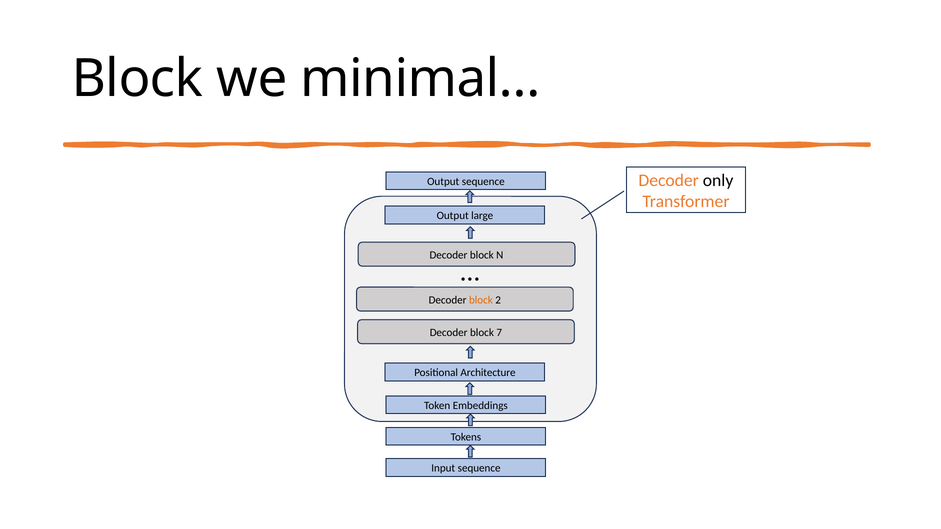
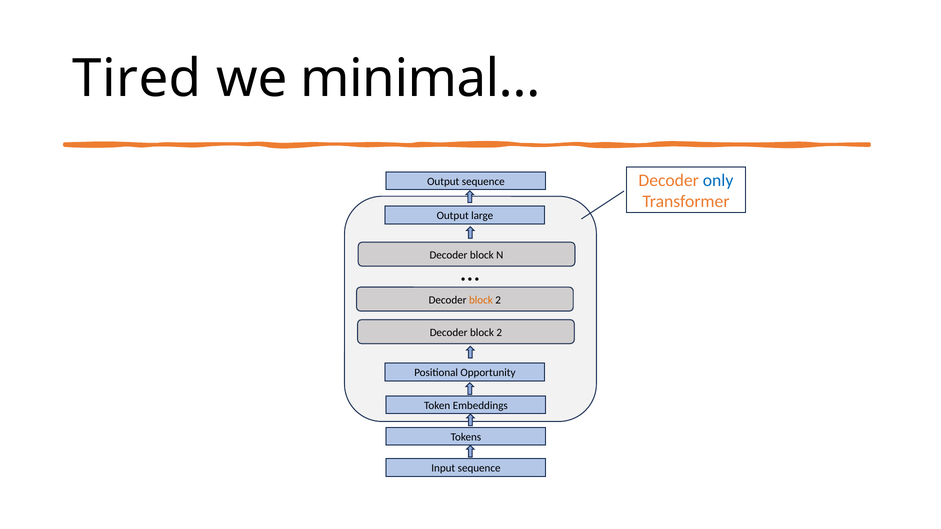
Block: Block -> Tired (137, 79)
only colour: black -> blue (718, 180)
7: 7 -> 2 (499, 333)
Architecture: Architecture -> Opportunity (488, 373)
